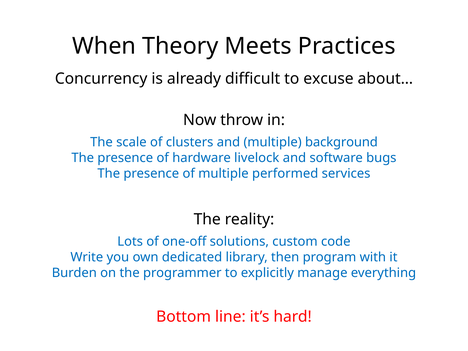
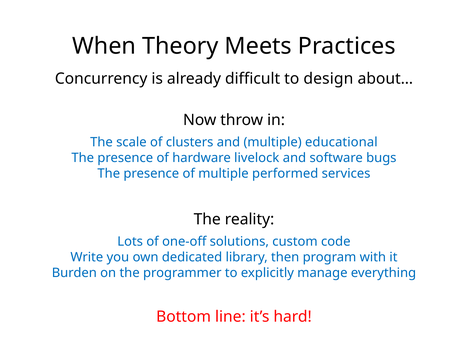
excuse: excuse -> design (328, 79)
background: background -> educational (341, 142)
